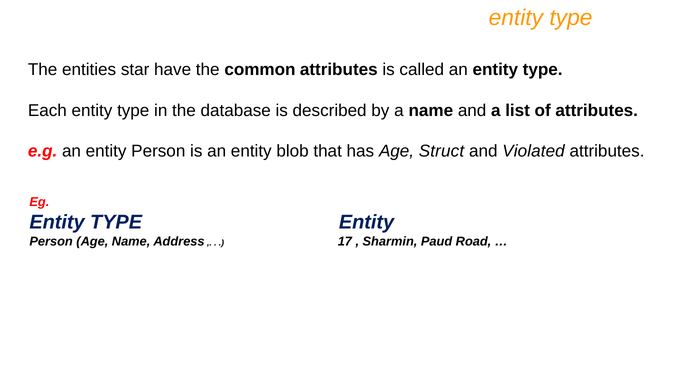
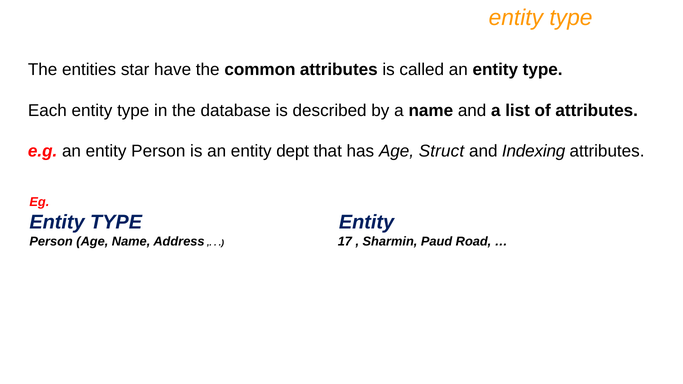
blob: blob -> dept (293, 151)
Violated: Violated -> Indexing (534, 151)
